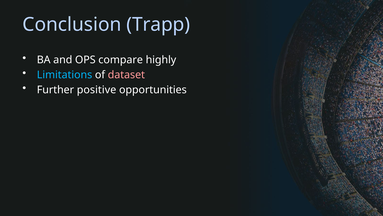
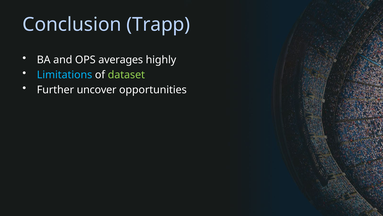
compare: compare -> averages (121, 60)
dataset colour: pink -> light green (126, 75)
positive: positive -> uncover (97, 90)
